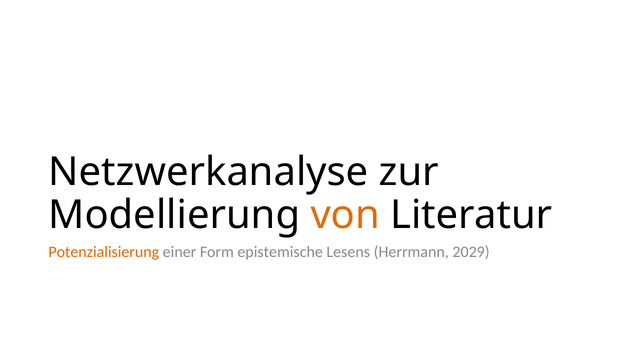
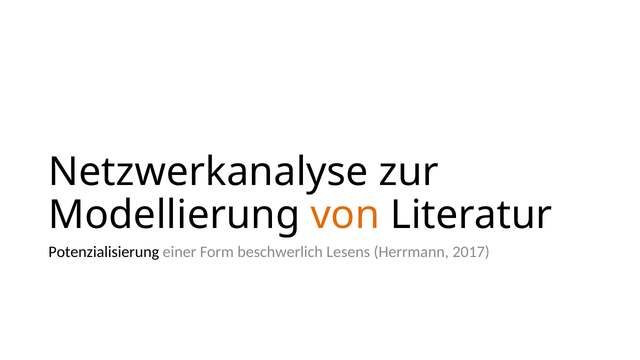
Potenzialisierung colour: orange -> black (104, 252)
epistemische: epistemische -> beschwerlich (280, 252)
2029: 2029 -> 2017 (471, 252)
